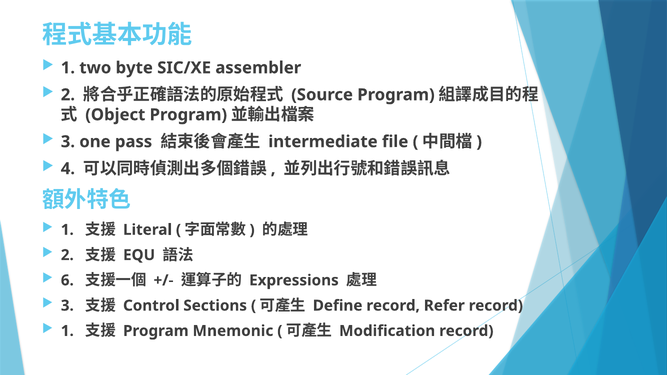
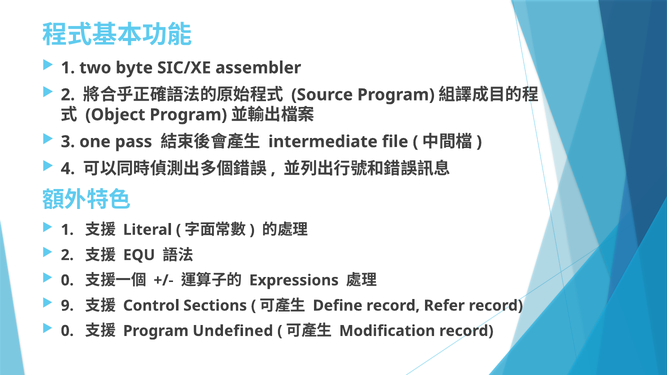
6: 6 -> 0 (67, 280)
3: 3 -> 9 (67, 306)
1: 1 -> 0 (67, 331)
Mnemonic: Mnemonic -> Undefined (233, 331)
